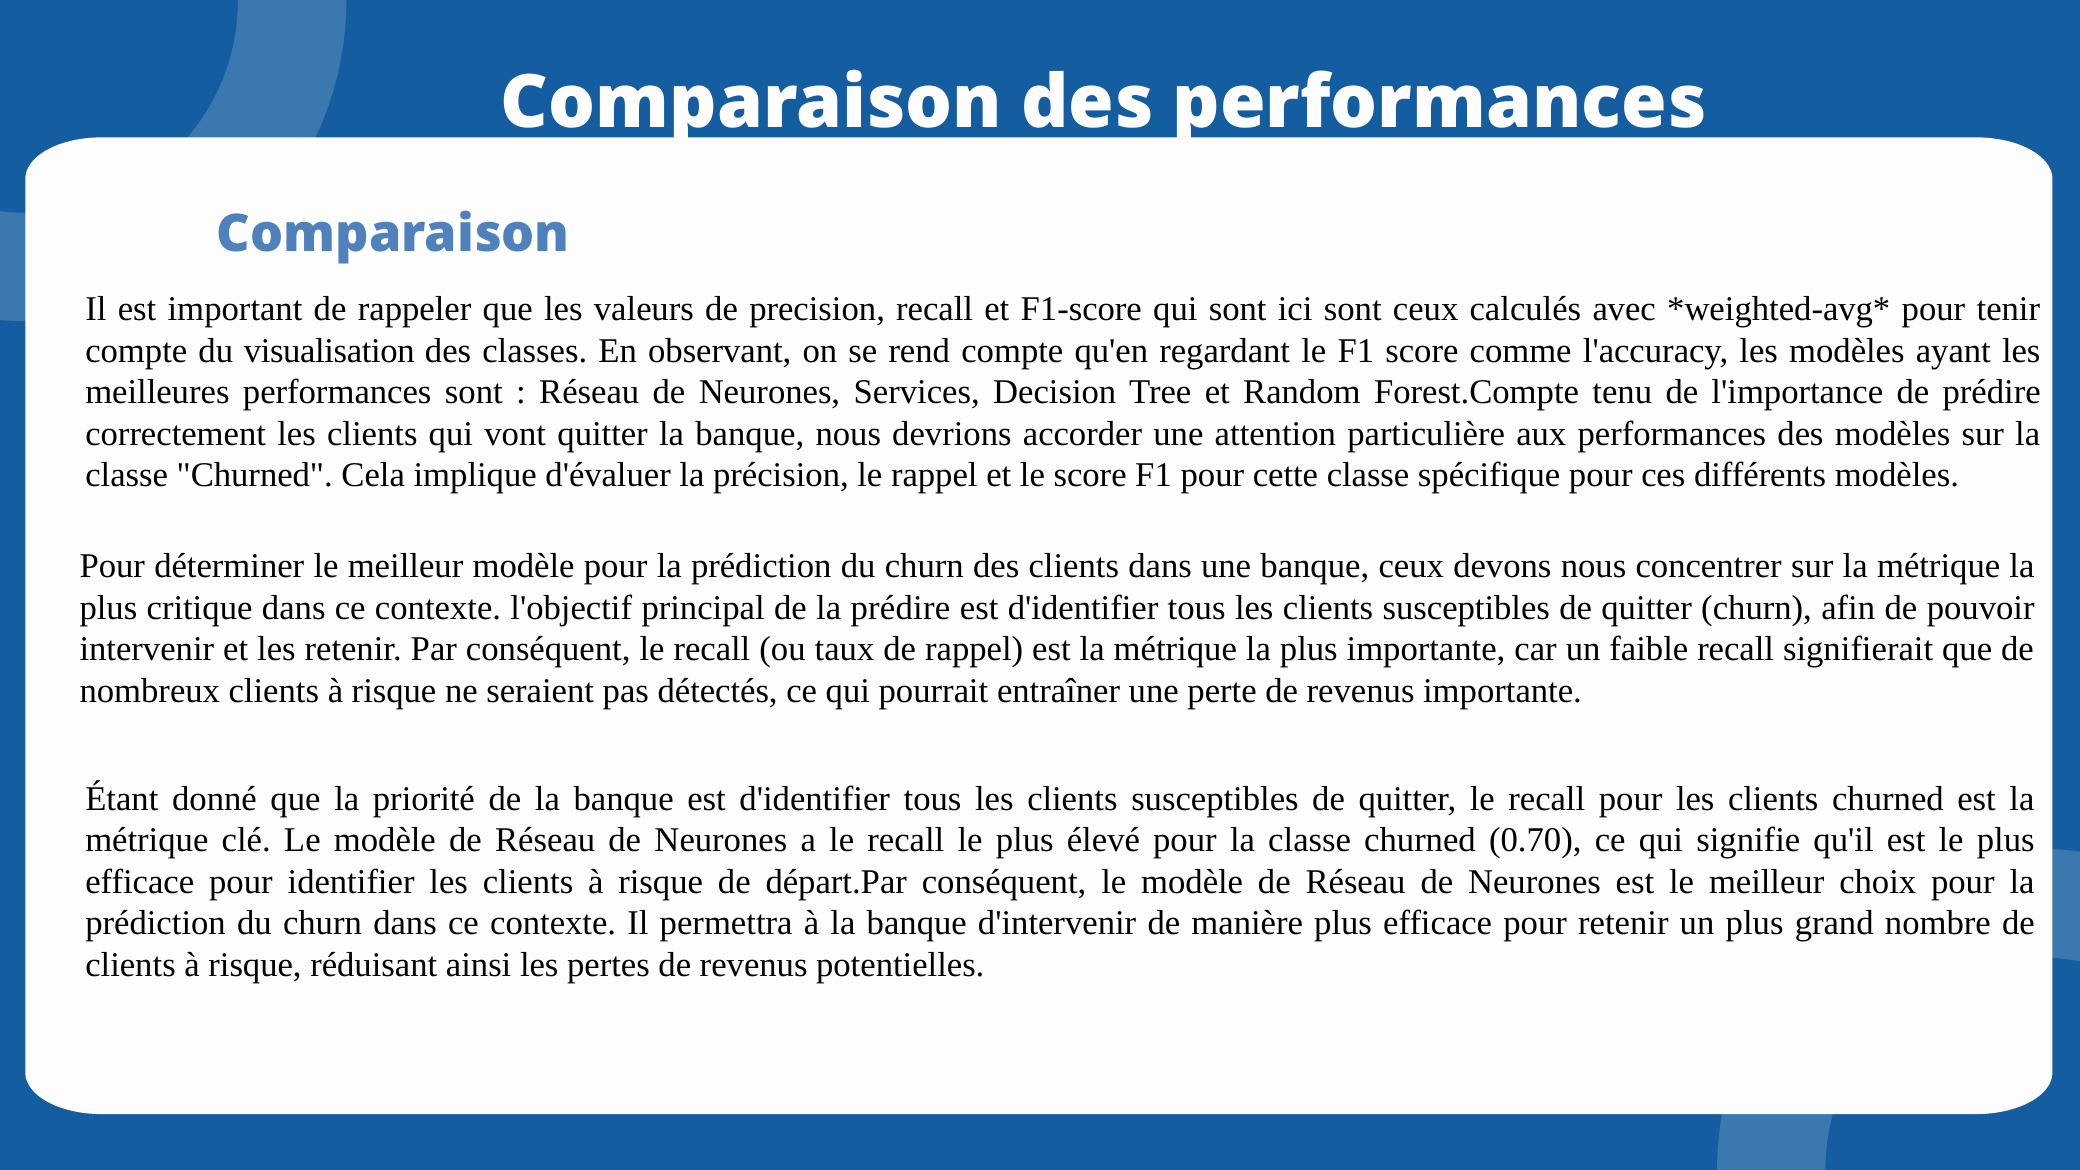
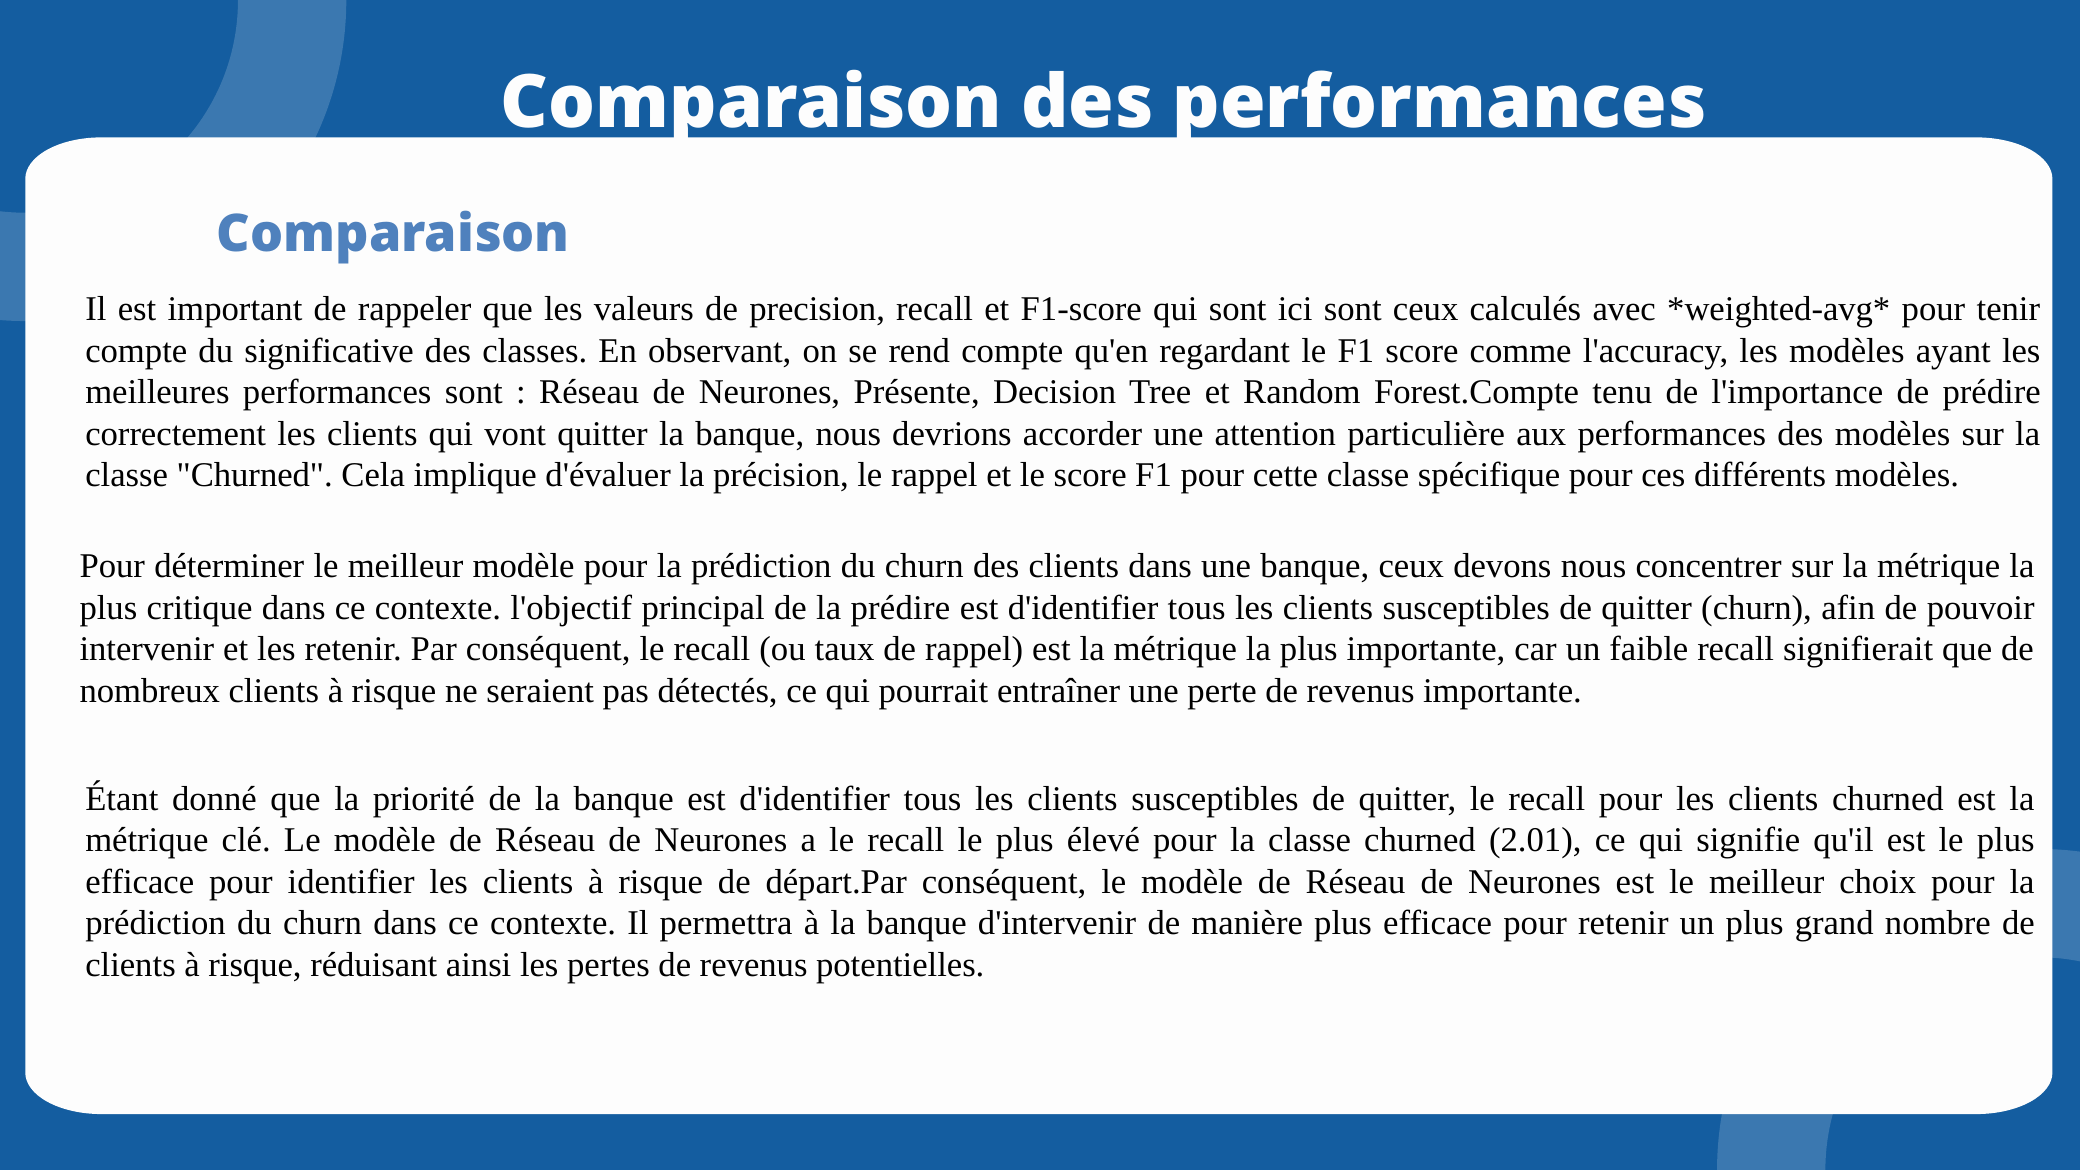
visualisation: visualisation -> significative (329, 351)
Services: Services -> Présente (917, 392)
0.70: 0.70 -> 2.01 (1535, 840)
